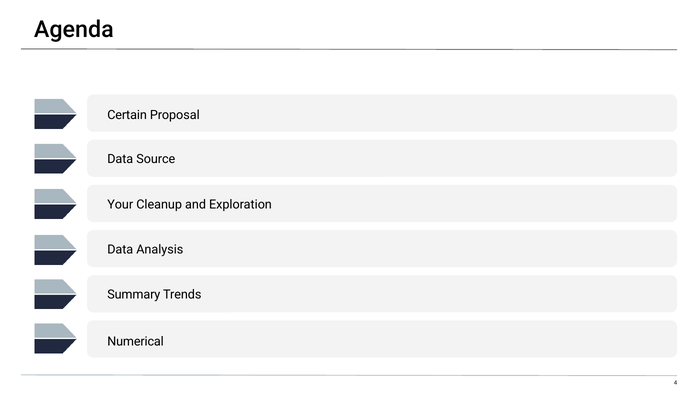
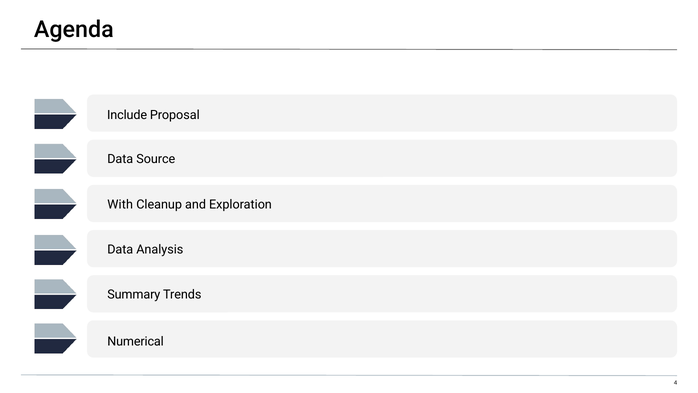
Certain: Certain -> Include (127, 115)
Your: Your -> With (120, 204)
